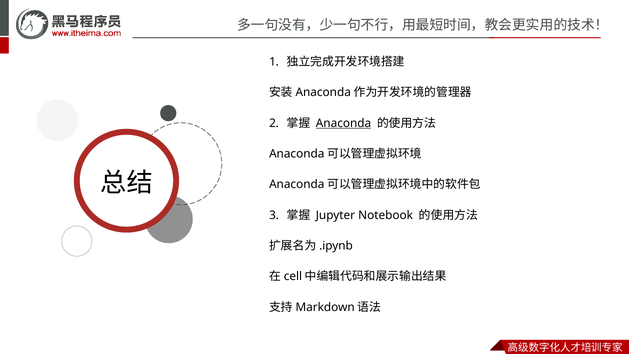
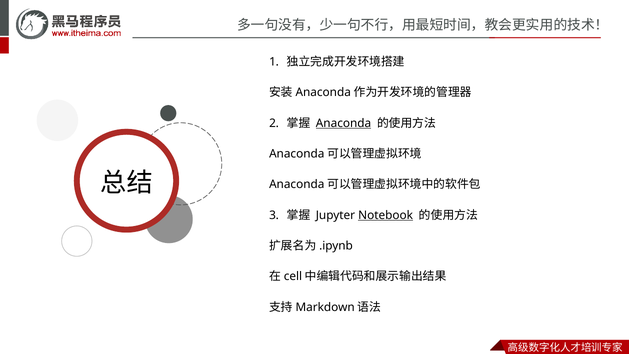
Notebook underline: none -> present (386, 215)
